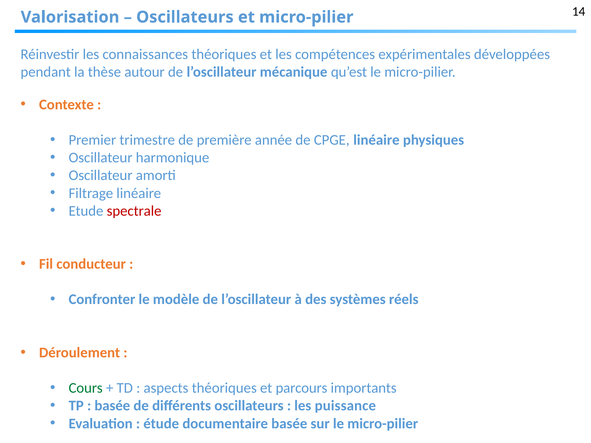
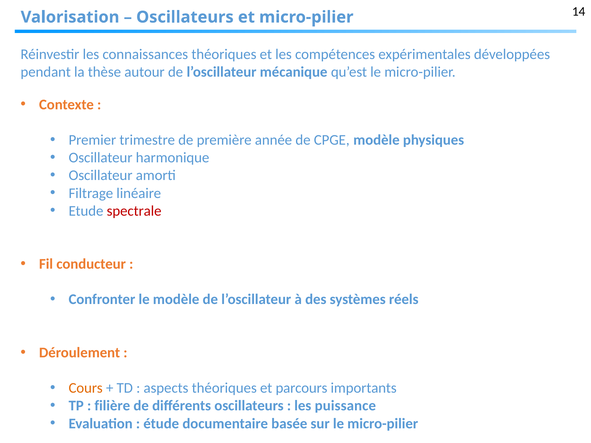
CPGE linéaire: linéaire -> modèle (376, 140)
Cours colour: green -> orange (86, 388)
basée: basée -> filière (112, 406)
